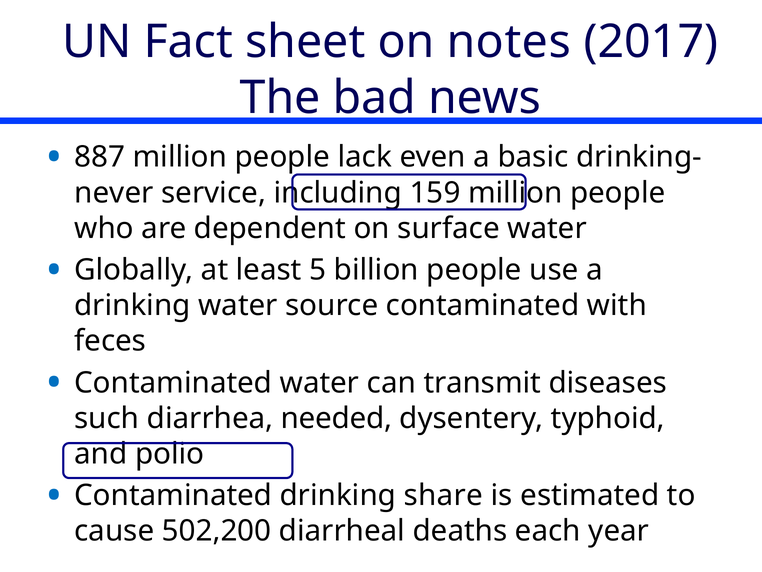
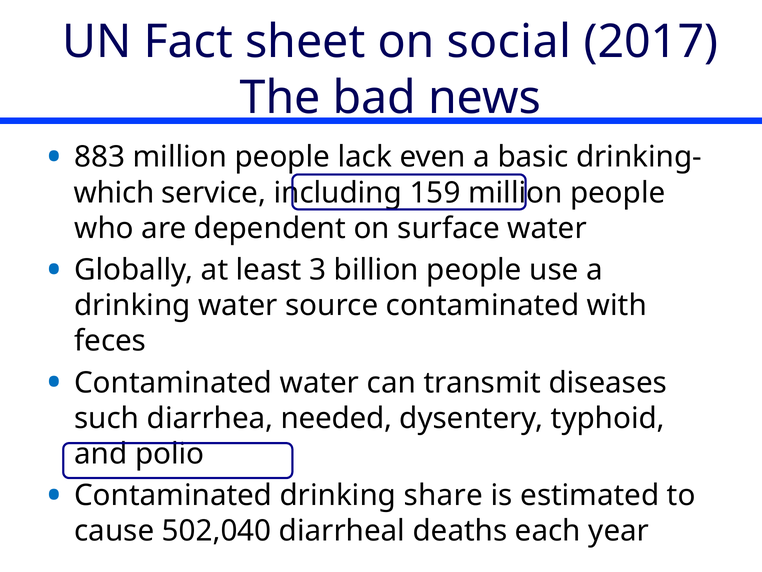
notes: notes -> social (509, 42)
887: 887 -> 883 (100, 157)
never: never -> which (114, 193)
5: 5 -> 3 (318, 270)
502,200: 502,200 -> 502,040 (217, 531)
